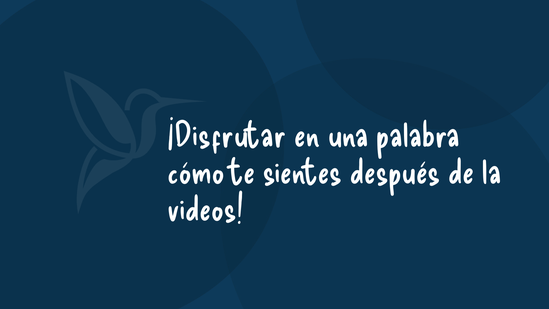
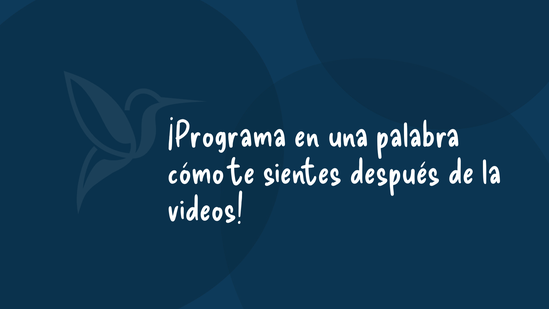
¡Disfrutar: ¡Disfrutar -> ¡Programa (227, 135)
